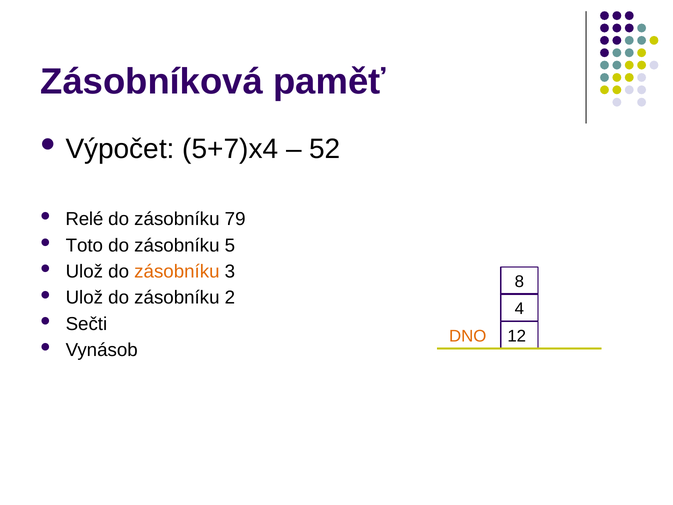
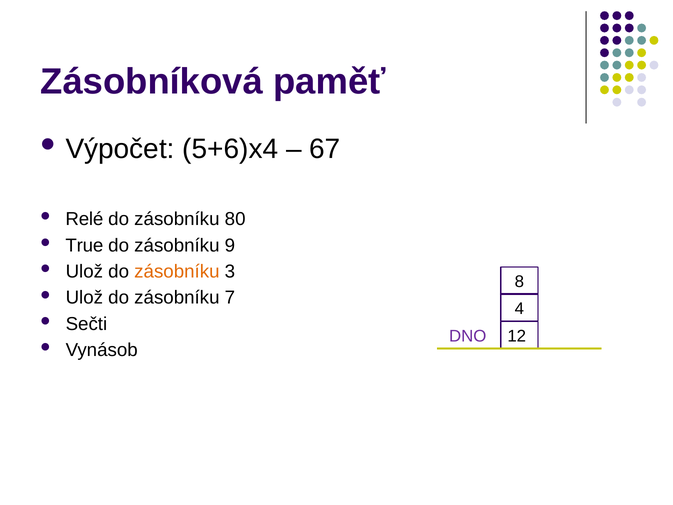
5+7)x4: 5+7)x4 -> 5+6)x4 (230, 149)
52: 52 -> 67 (325, 149)
79: 79 -> 80 (235, 219)
Toto: Toto -> True (84, 245)
5: 5 -> 9 (230, 245)
2: 2 -> 7 (230, 298)
DNO colour: orange -> purple (468, 336)
